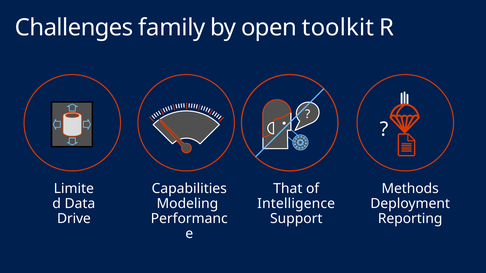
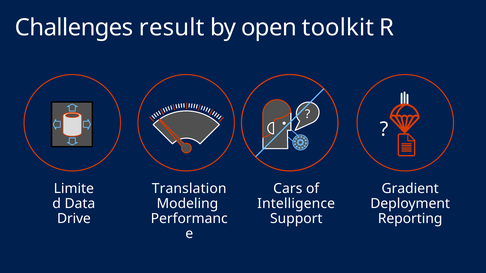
family: family -> result (172, 28)
Capabilities: Capabilities -> Translation (189, 189)
That: That -> Cars (288, 189)
Methods: Methods -> Gradient (410, 189)
